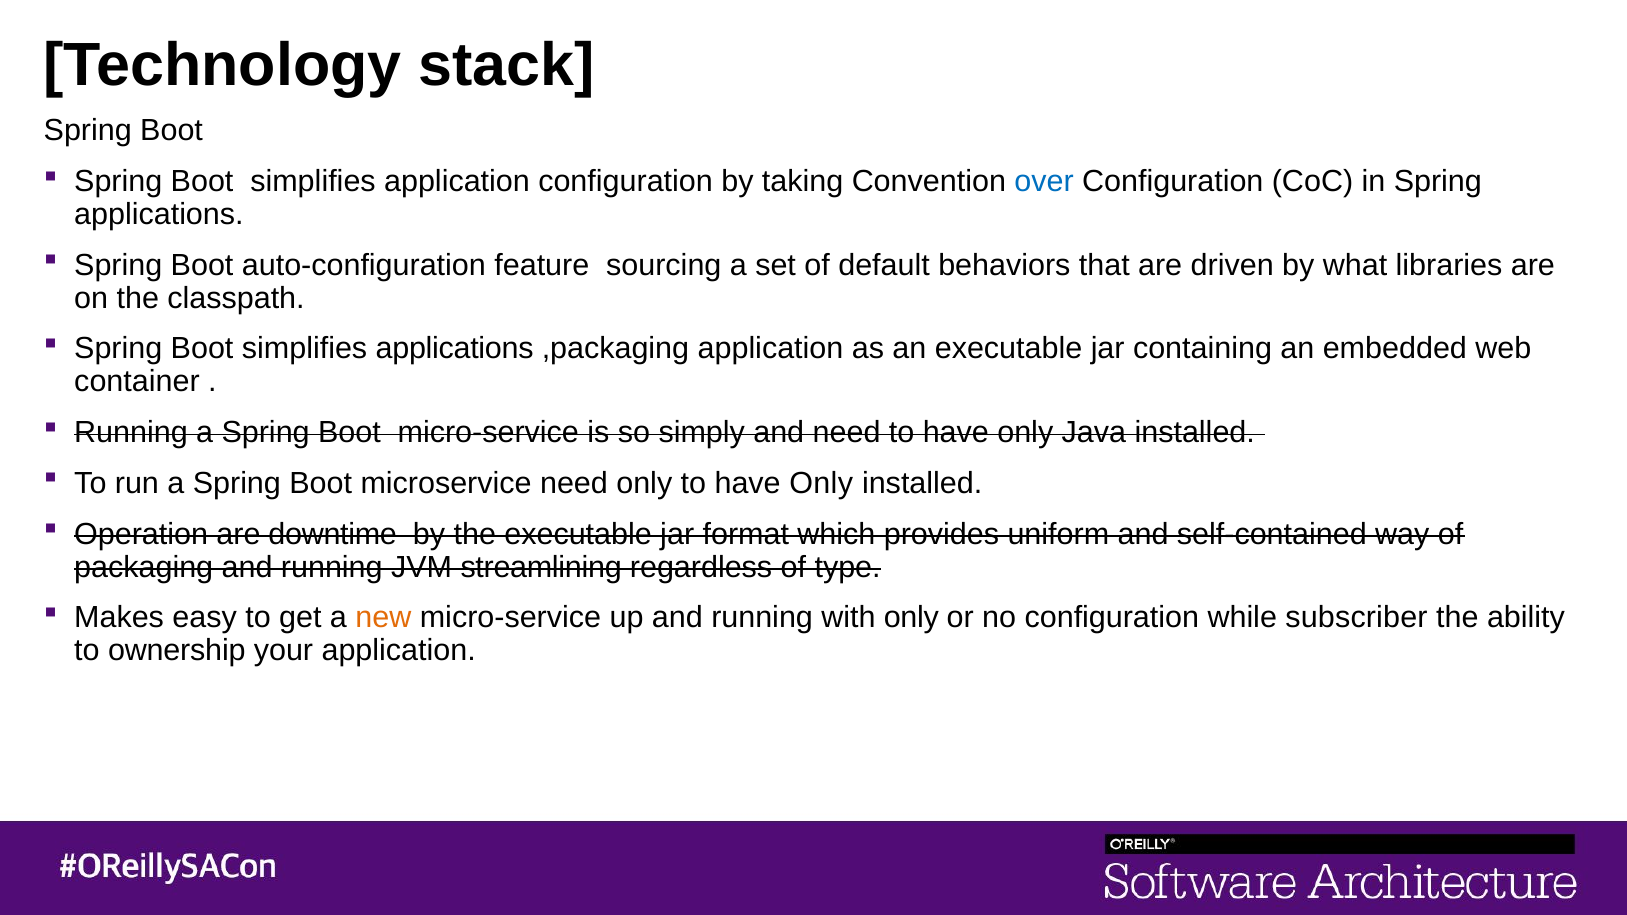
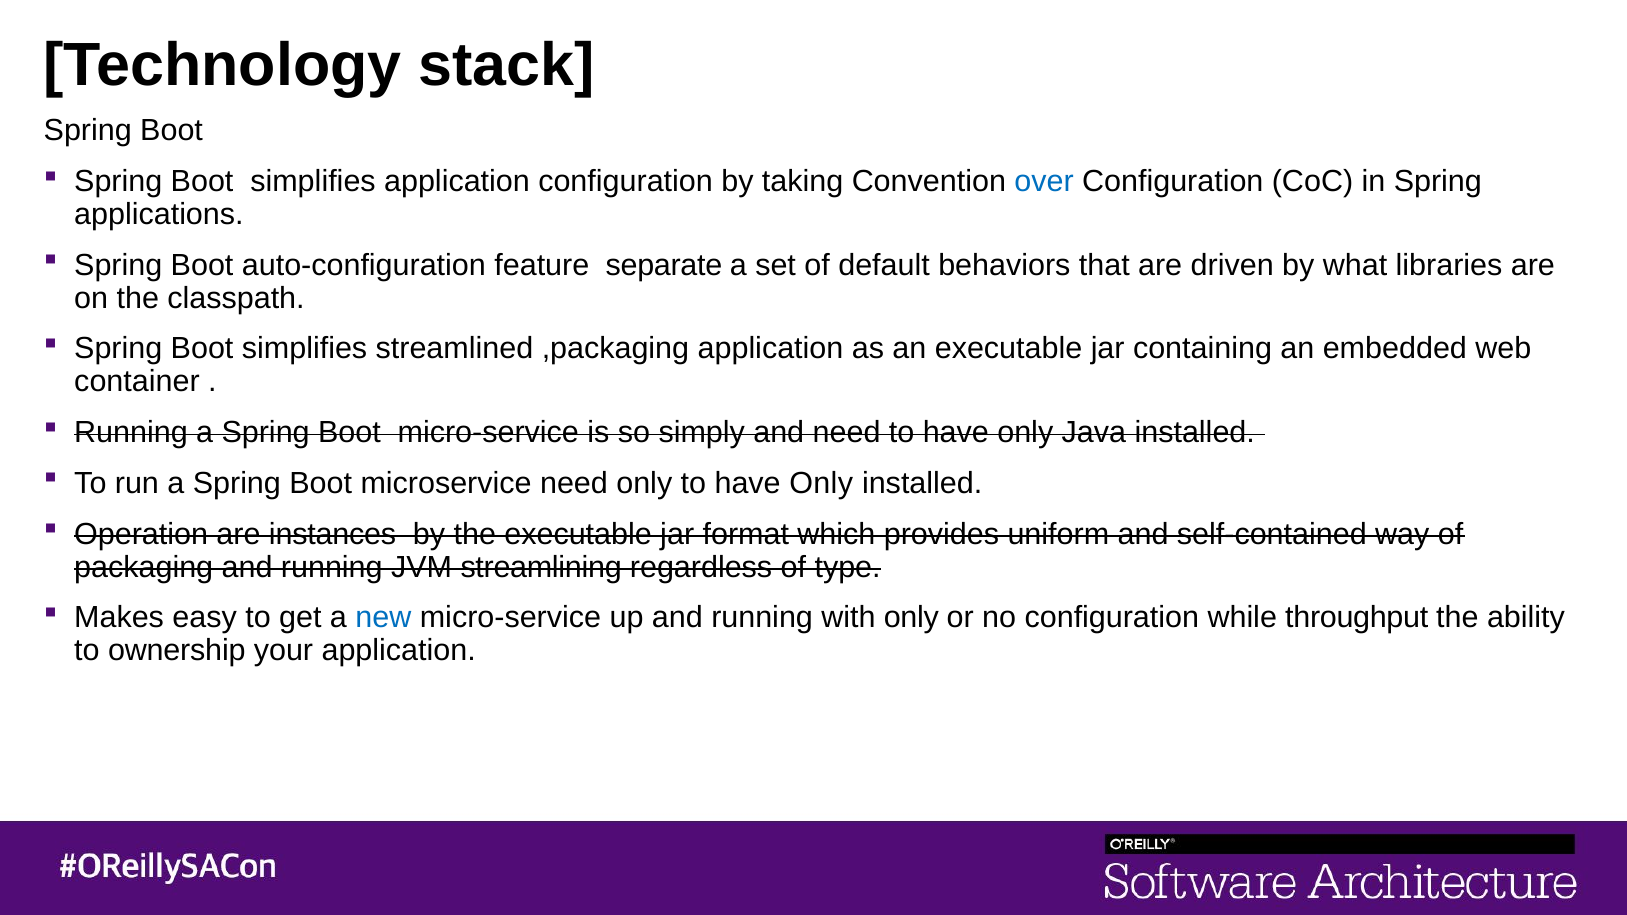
sourcing: sourcing -> separate (664, 265)
simplifies applications: applications -> streamlined (454, 349)
downtime: downtime -> instances (333, 534)
new colour: orange -> blue (383, 618)
subscriber: subscriber -> throughput (1357, 618)
